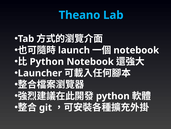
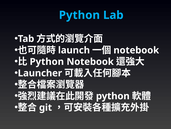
Theano: Theano -> Python (79, 15)
